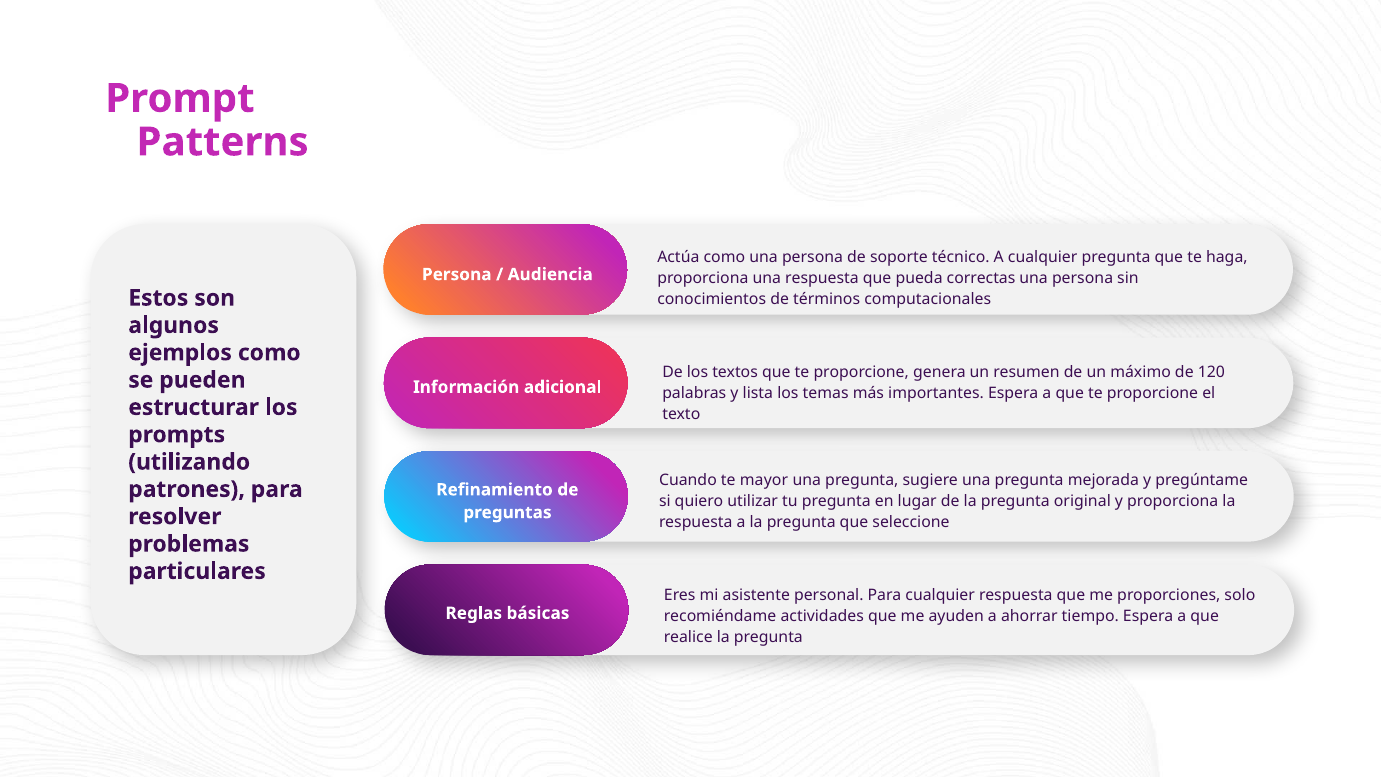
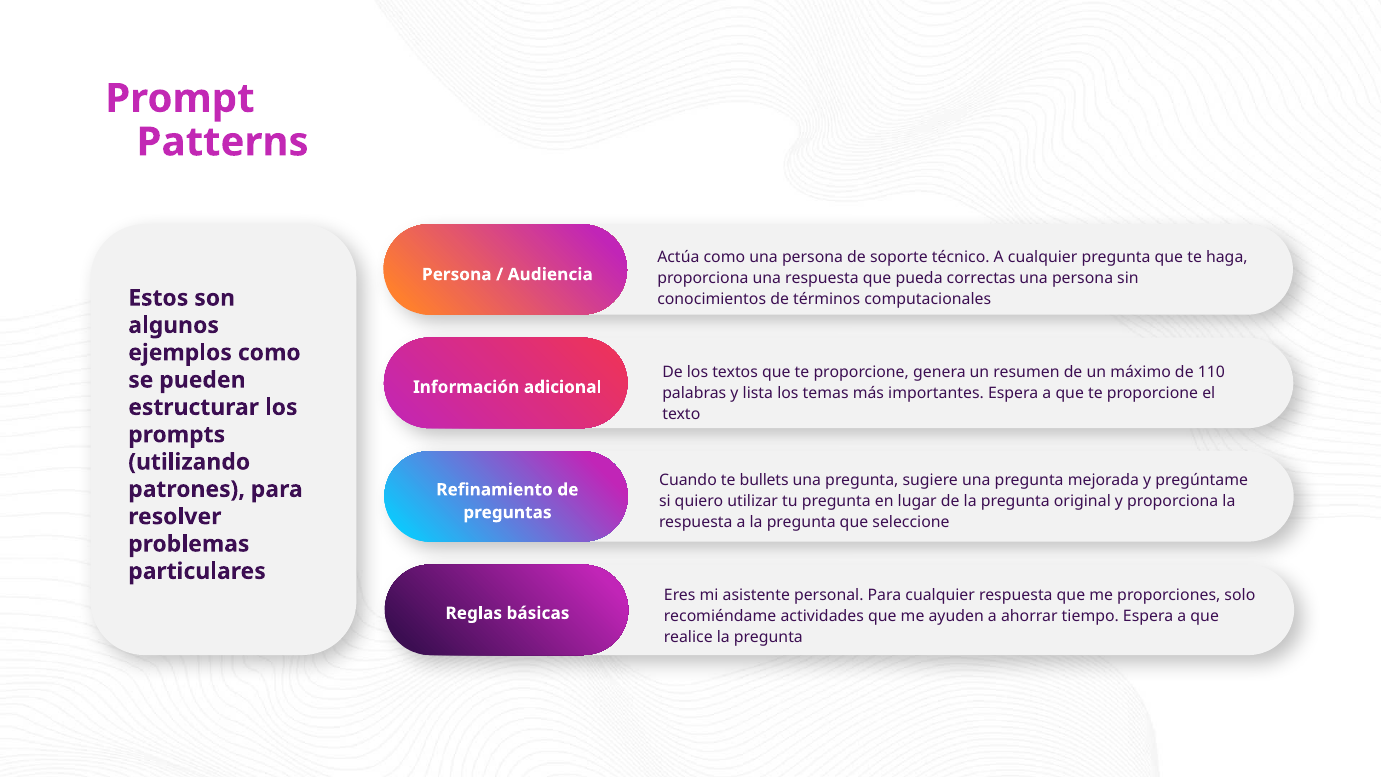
120: 120 -> 110 (1211, 373)
mayor: mayor -> bullets (764, 480)
